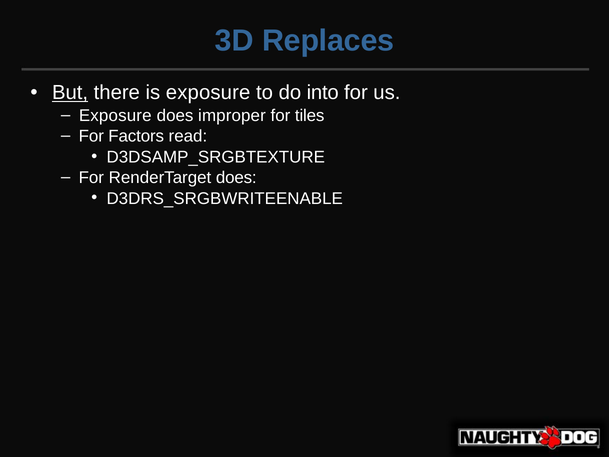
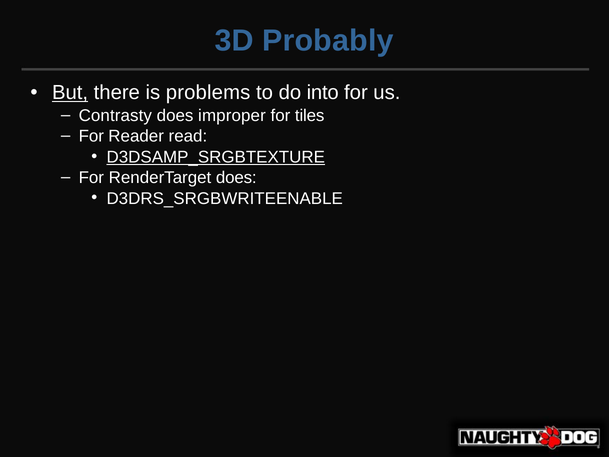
Replaces: Replaces -> Probably (328, 41)
is exposure: exposure -> problems (208, 93)
Exposure: Exposure -> Contrasty (115, 116)
Factors: Factors -> Reader (136, 136)
D3DSAMP_SRGBTEXTURE underline: none -> present (216, 157)
